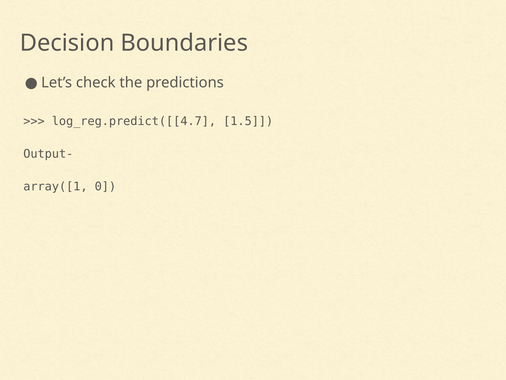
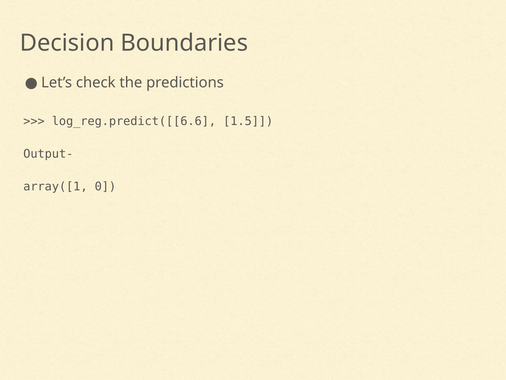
log_reg.predict([[4.7: log_reg.predict([[4.7 -> log_reg.predict([[6.6 (134, 121)
